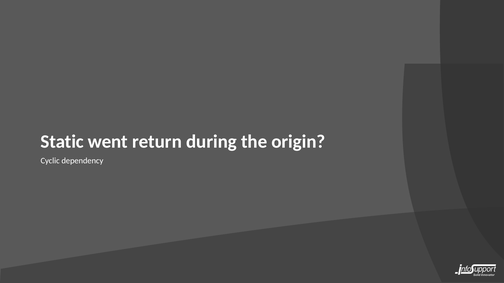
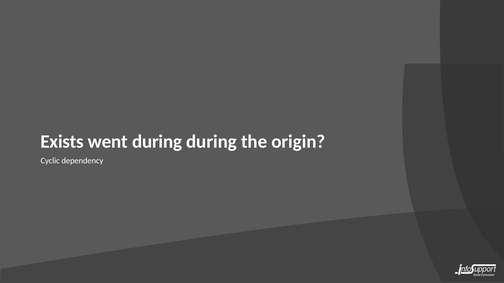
Static: Static -> Exists (62, 142)
went return: return -> during (157, 142)
